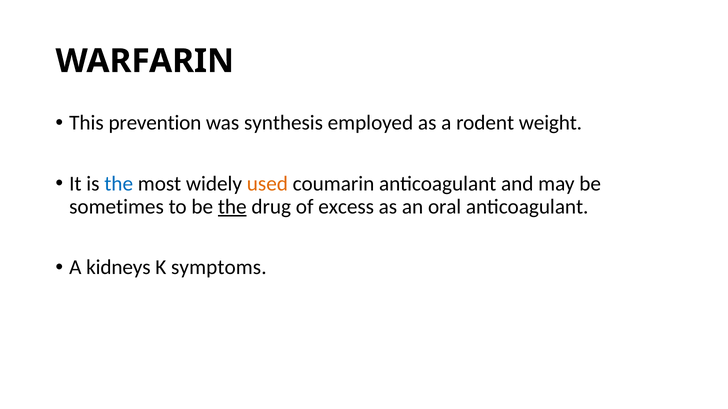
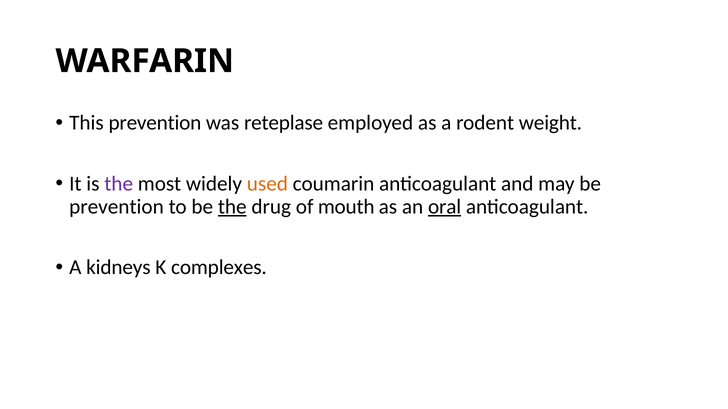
synthesis: synthesis -> reteplase (284, 123)
the colour: blue -> purple (119, 184)
sometimes: sometimes -> prevention (116, 207)
excess: excess -> mouth (346, 207)
oral underline: none -> present (445, 207)
symptoms: symptoms -> complexes (219, 268)
